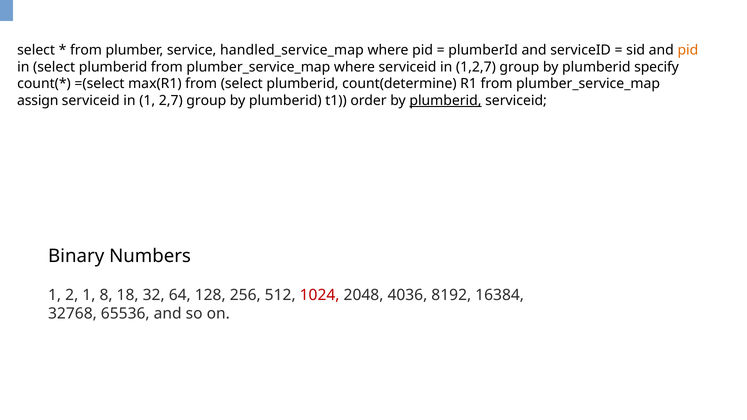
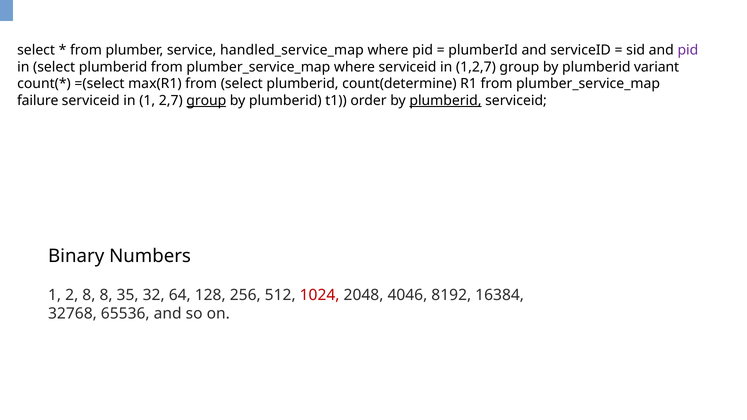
pid colour: orange -> purple (688, 50)
specify: specify -> variant (657, 67)
assign: assign -> failure (38, 101)
group underline: none -> present (206, 101)
2 1: 1 -> 8 (89, 295)
18: 18 -> 35 (128, 295)
4036: 4036 -> 4046 (407, 295)
